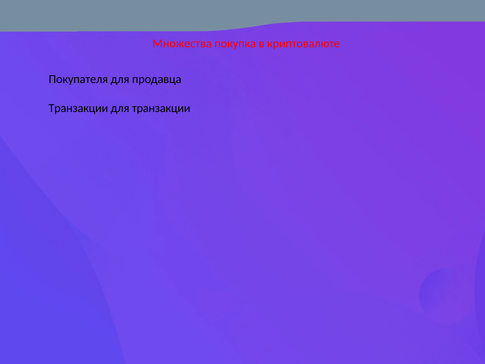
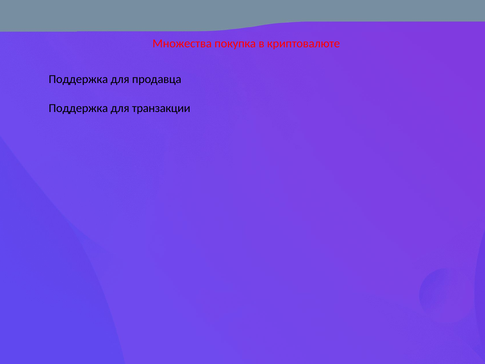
Покупателя: Покупателя -> Поддержка (78, 79)
Транзакции: Транзакции -> Поддержка (78, 108)
